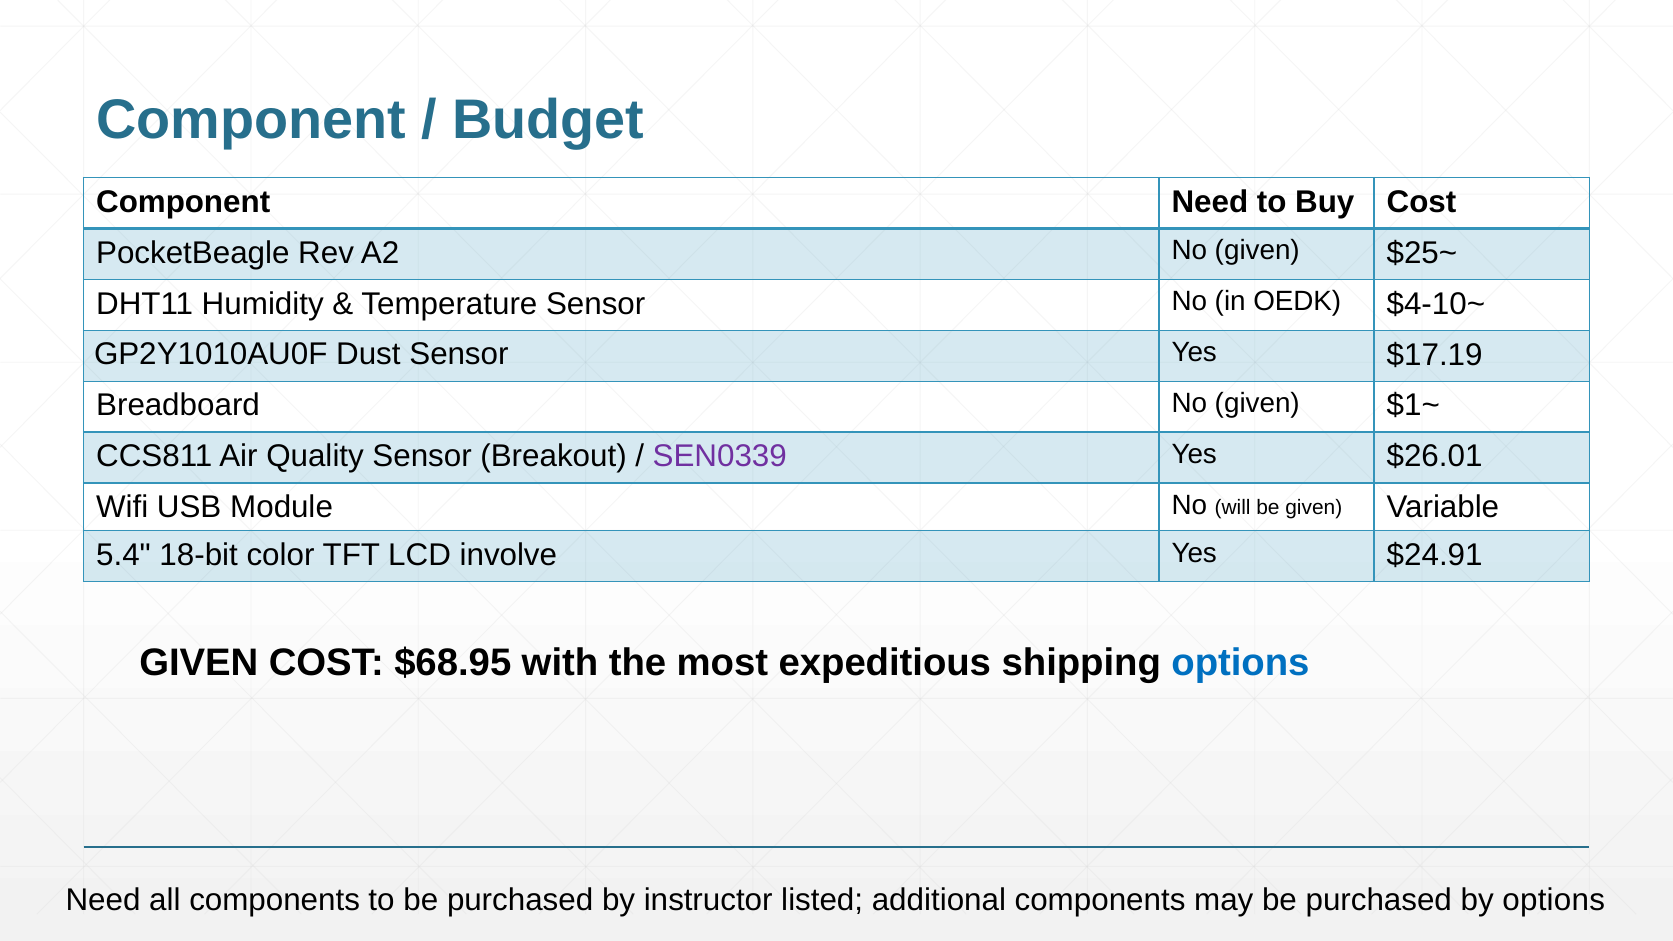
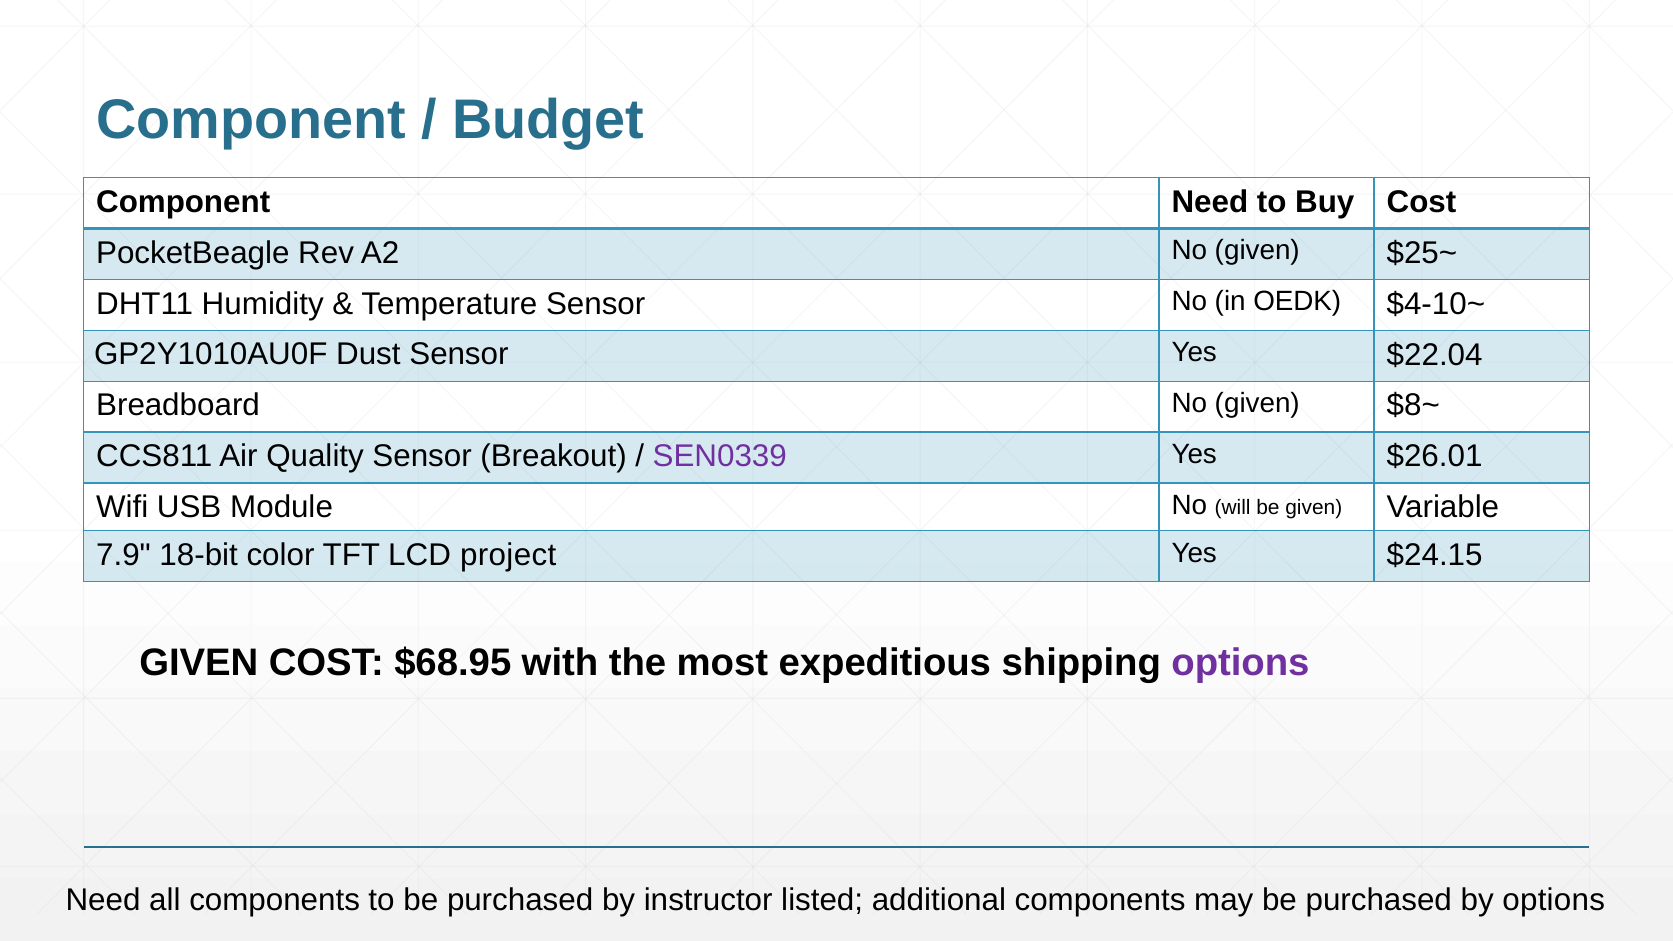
$17.19: $17.19 -> $22.04 (1435, 355)
$1~: $1~ -> $8~ (1413, 406)
5.4: 5.4 -> 7.9 (123, 555)
involve: involve -> project (508, 555)
$24.91: $24.91 -> $24.15 (1435, 555)
options colour: blue -> purple (1240, 663)
